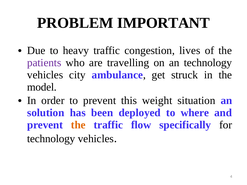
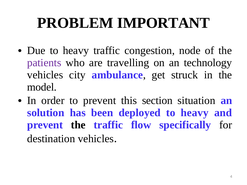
lives: lives -> node (190, 51)
weight: weight -> section (157, 101)
deployed to where: where -> heavy (195, 113)
the colour: orange -> black (78, 125)
technology: technology -> destination (51, 139)
